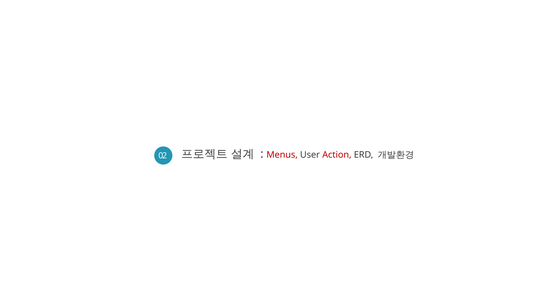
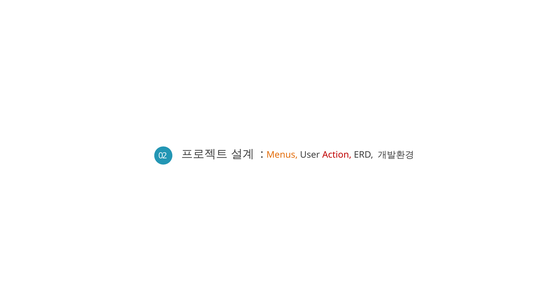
Menus colour: red -> orange (282, 155)
